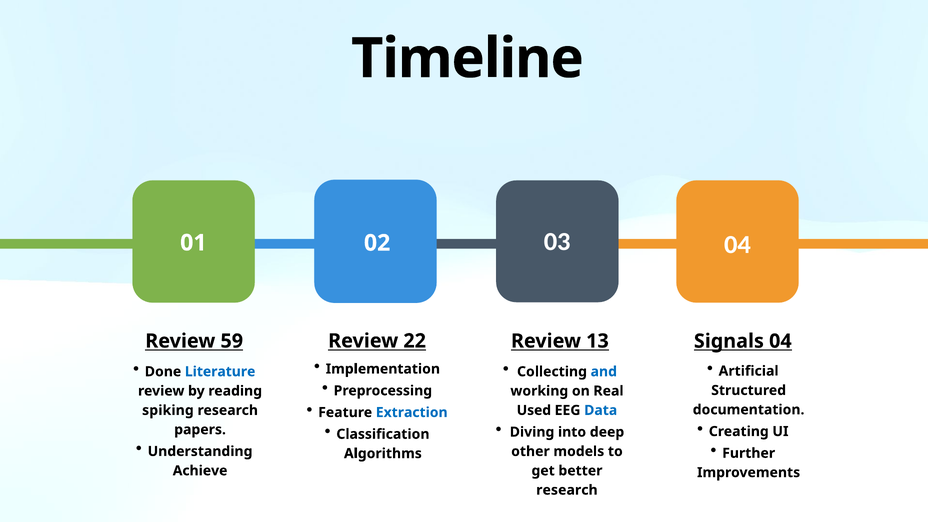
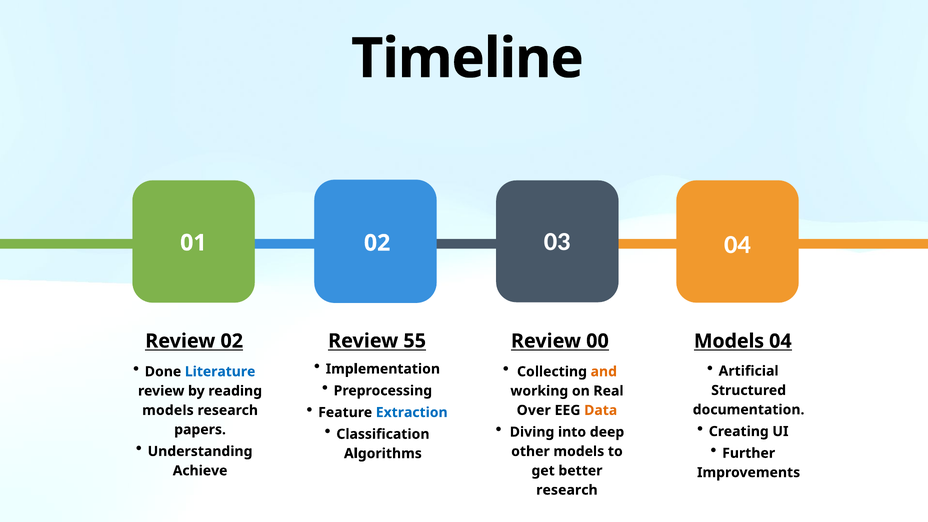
22: 22 -> 55 (415, 341)
Review 59: 59 -> 02 (232, 341)
13: 13 -> 00 (597, 341)
Signals: Signals -> Models (729, 341)
and colour: blue -> orange (604, 372)
spiking: spiking -> models (168, 410)
Used: Used -> Over (534, 410)
Data colour: blue -> orange (601, 410)
